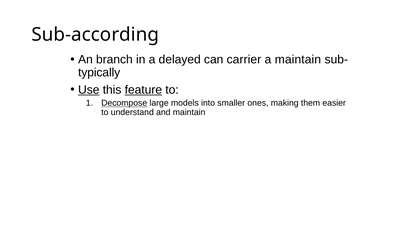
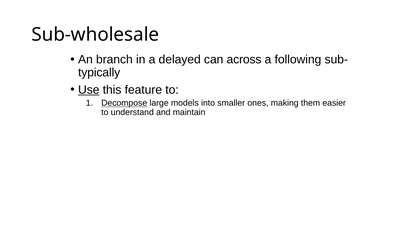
Sub-according: Sub-according -> Sub-wholesale (95, 35)
carrier: carrier -> across (244, 59)
a maintain: maintain -> following (298, 59)
feature underline: present -> none (143, 90)
